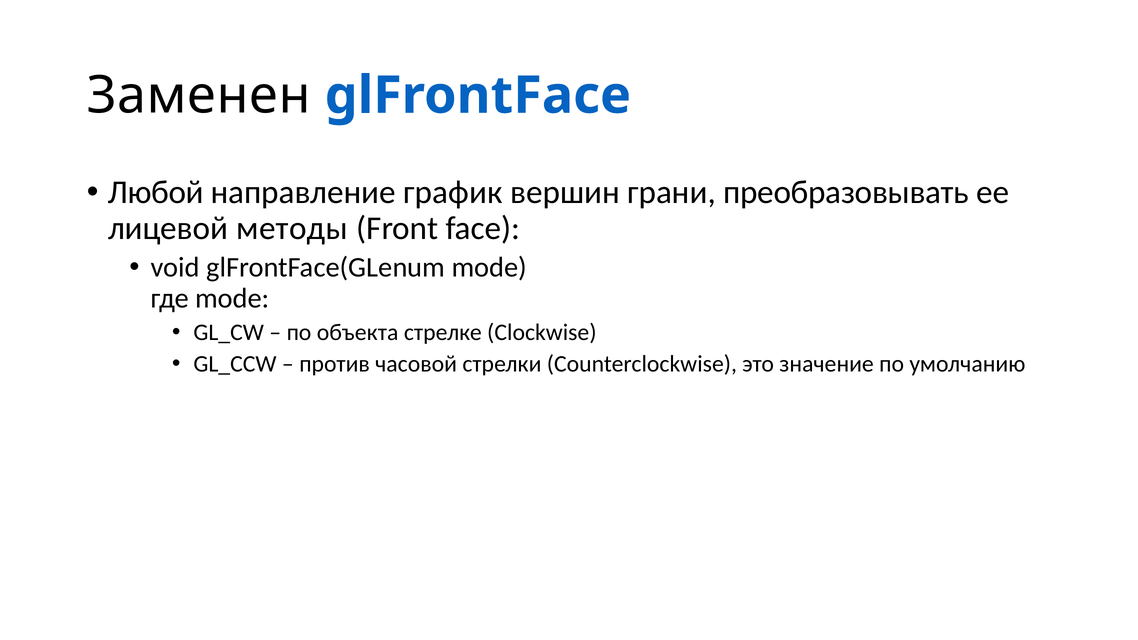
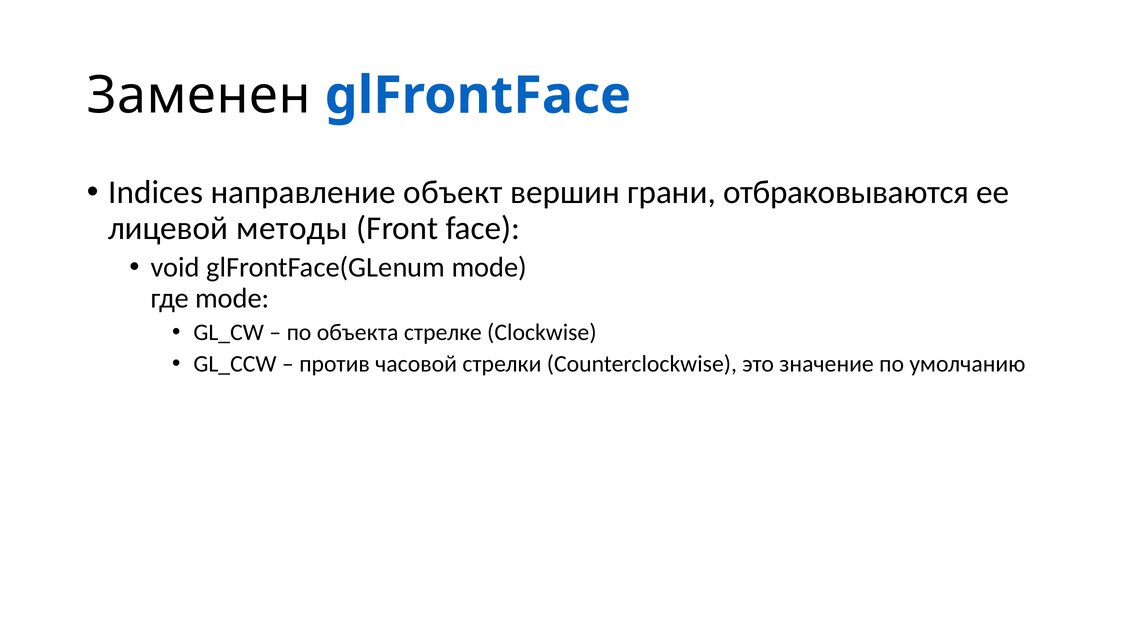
Любой: Любой -> Indices (156, 192)
график: график -> объект (453, 192)
преобразовывать: преобразовывать -> отбраковываются (846, 192)
